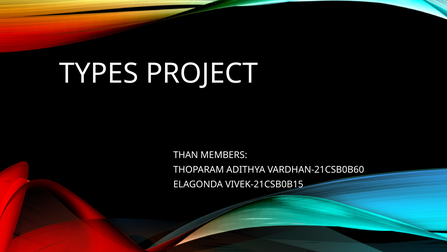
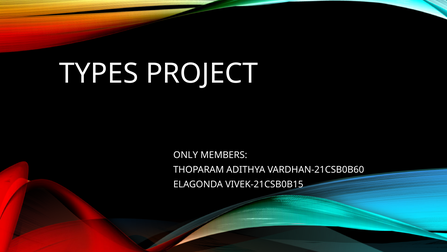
THAN: THAN -> ONLY (186, 155)
